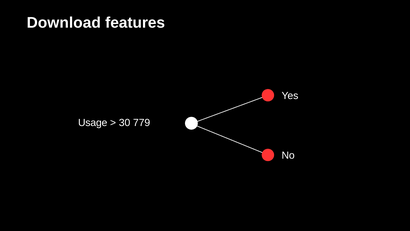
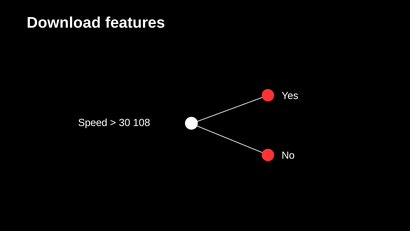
Usage: Usage -> Speed (93, 123)
779: 779 -> 108 (142, 123)
